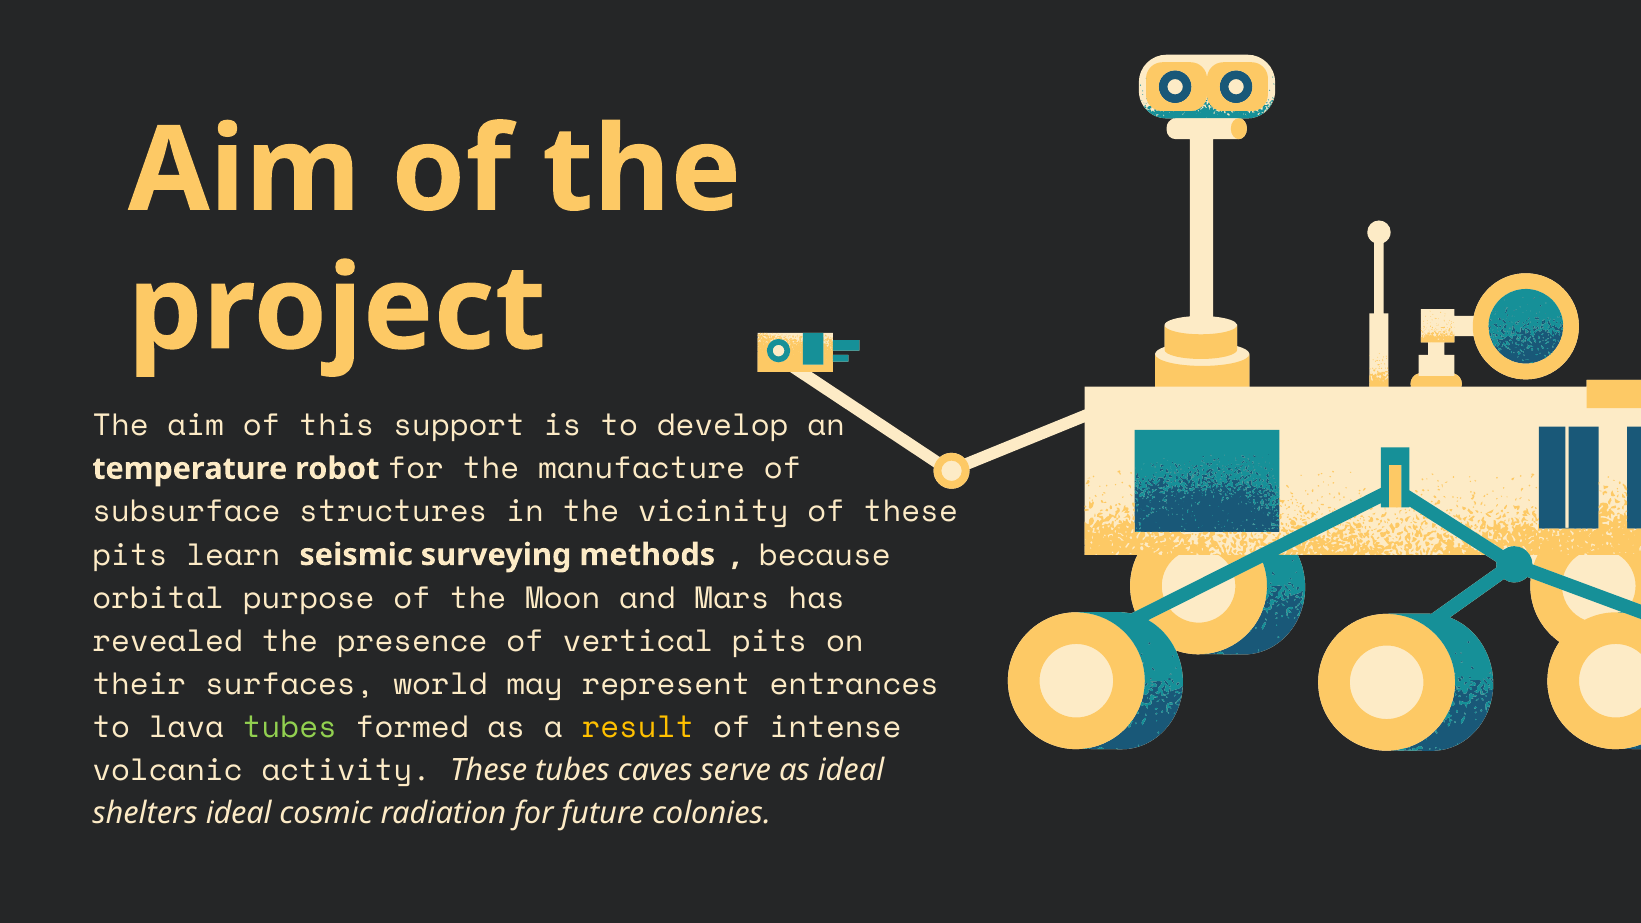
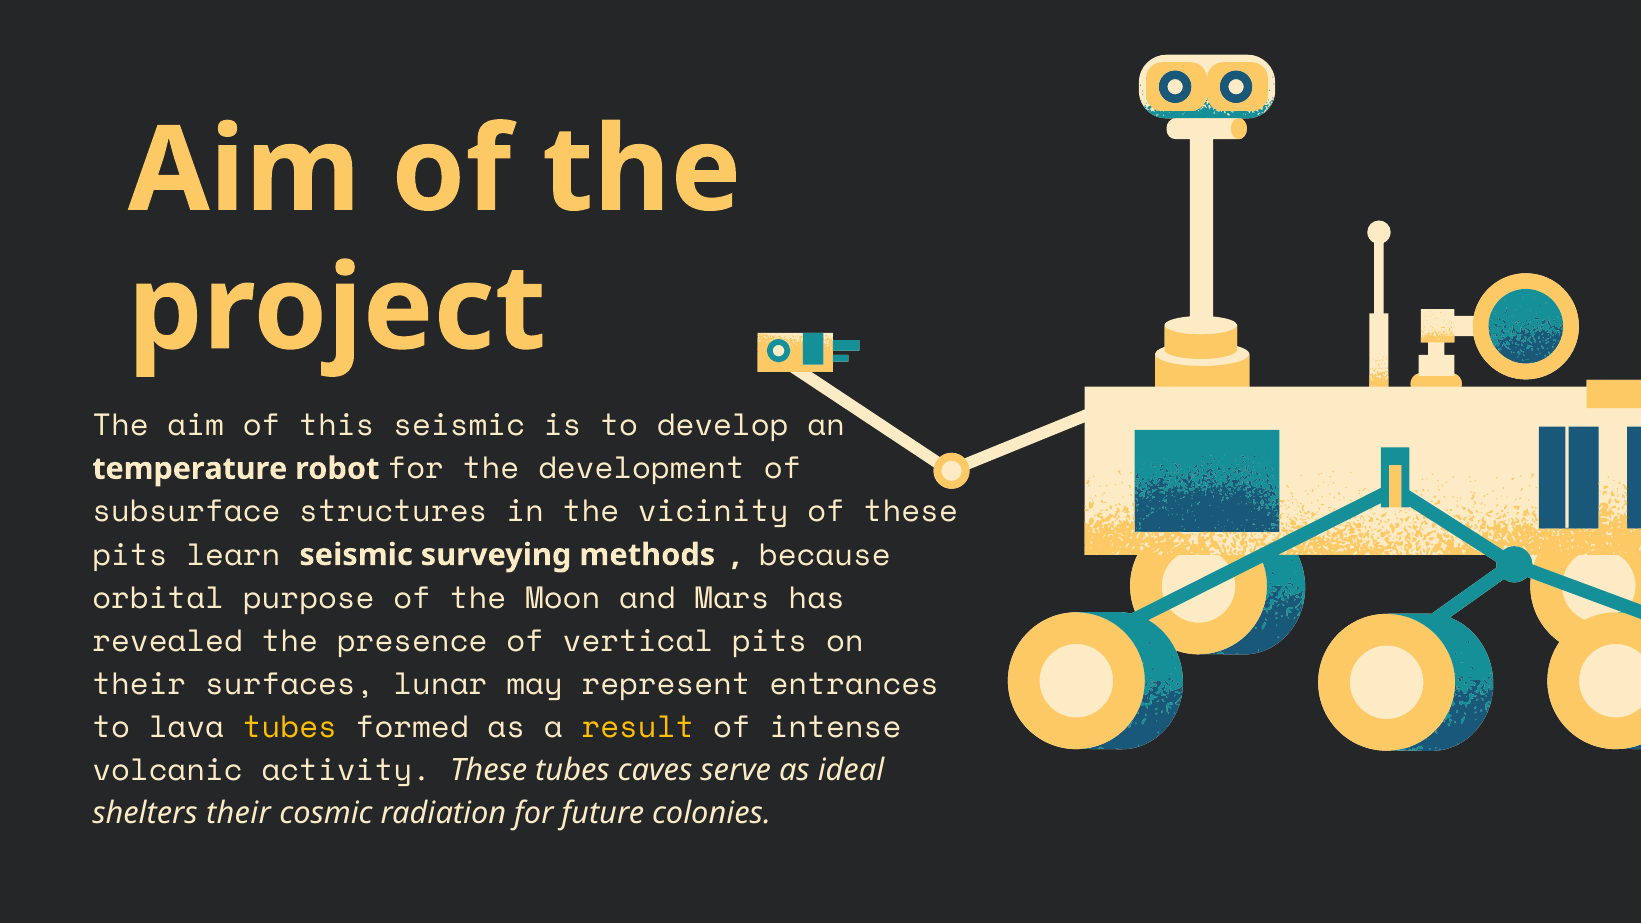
this support: support -> seismic (459, 426)
manufacture: manufacture -> development (642, 469)
world: world -> lunar (440, 684)
tubes colour: light green -> yellow (290, 727)
shelters ideal: ideal -> their (238, 814)
